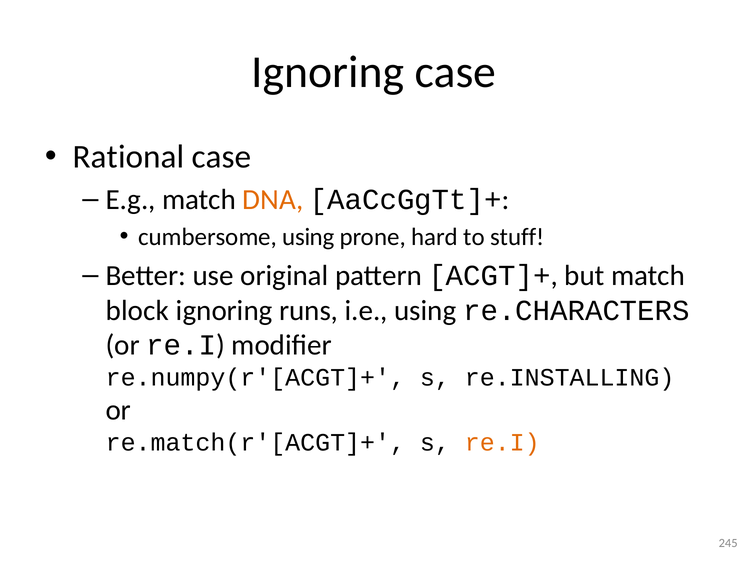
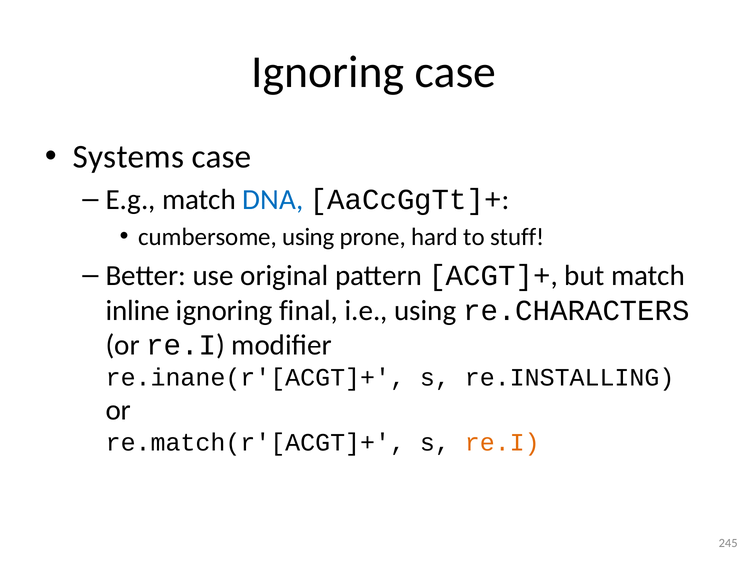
Rational: Rational -> Systems (129, 157)
DNA colour: orange -> blue (273, 200)
block: block -> inline (138, 310)
runs: runs -> final (309, 310)
re.numpy(r'[ACGT]+: re.numpy(r'[ACGT]+ -> re.inane(r'[ACGT]+ (255, 378)
